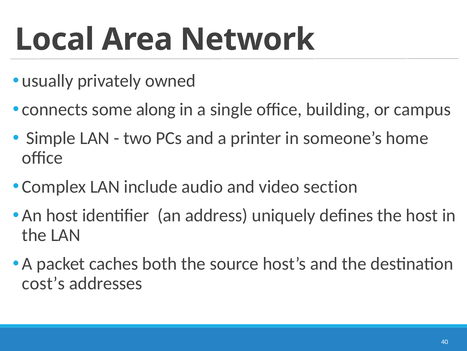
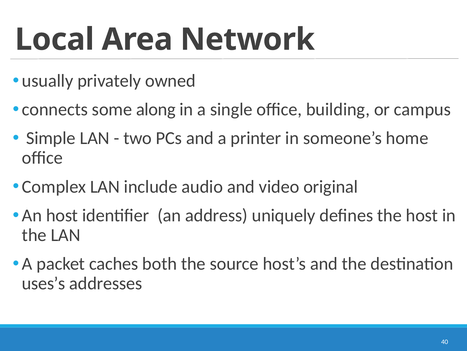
section: section -> original (331, 186)
cost’s: cost’s -> uses’s (44, 283)
